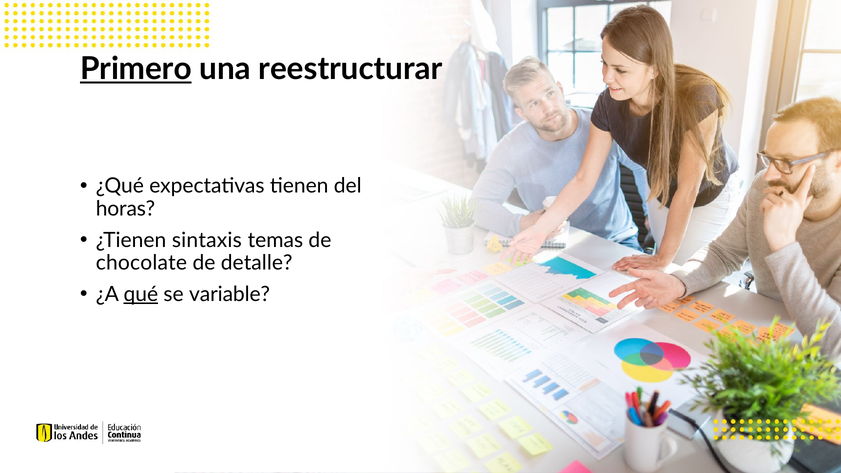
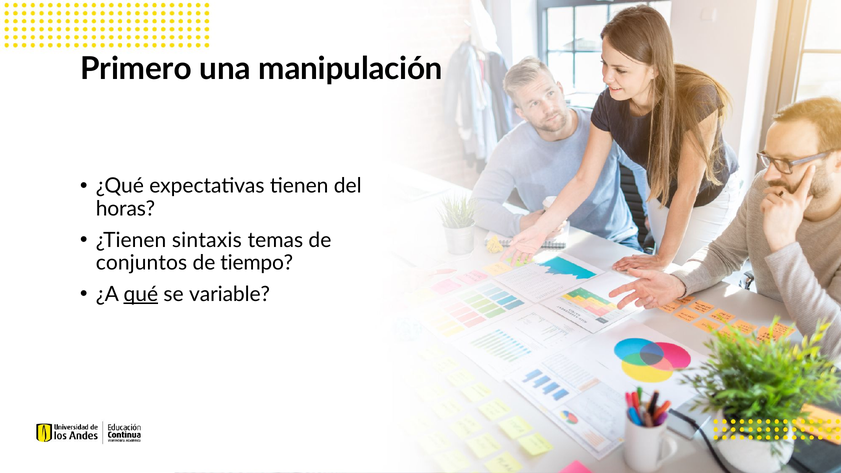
Primero underline: present -> none (136, 69)
reestructurar: reestructurar -> manipulación (351, 69)
chocolate: chocolate -> conjuntos (141, 263)
detalle: detalle -> tiempo (257, 263)
